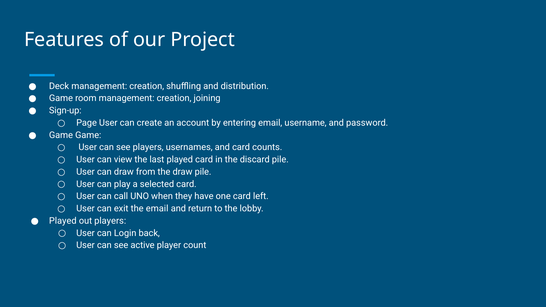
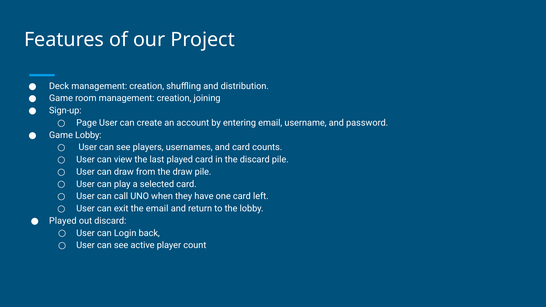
Game Game: Game -> Lobby (88, 135)
out players: players -> discard (110, 221)
